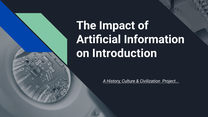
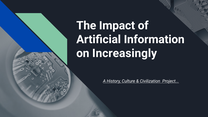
Introduction: Introduction -> Increasingly (125, 53)
